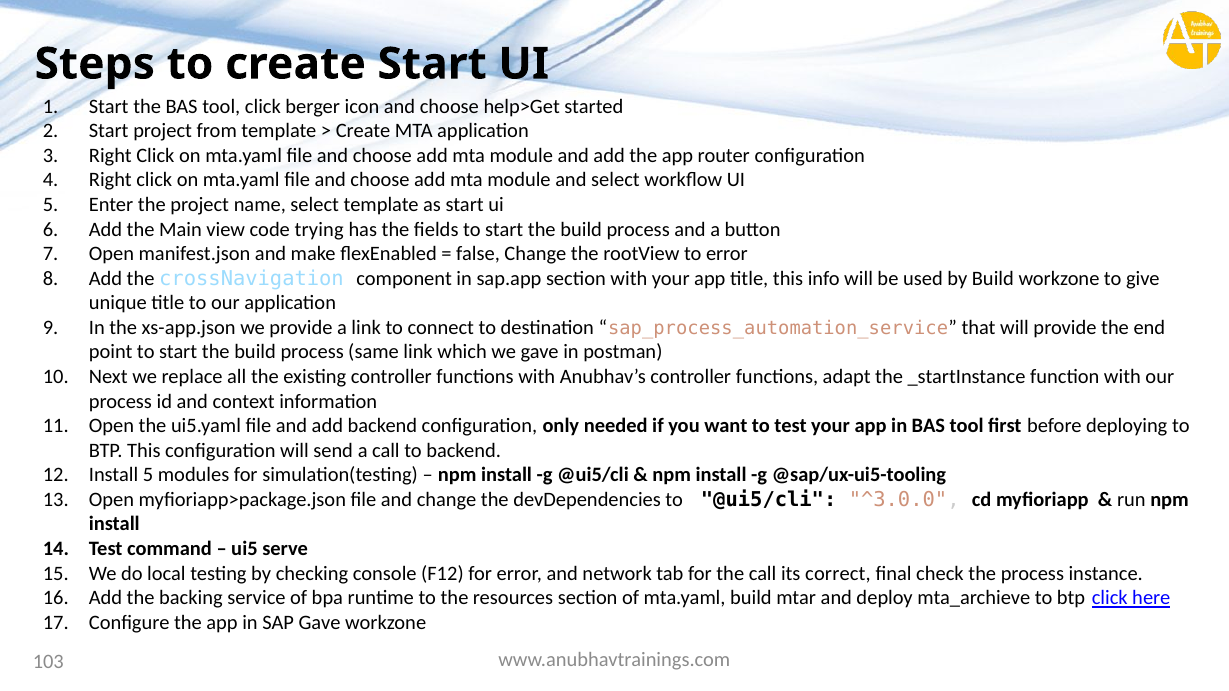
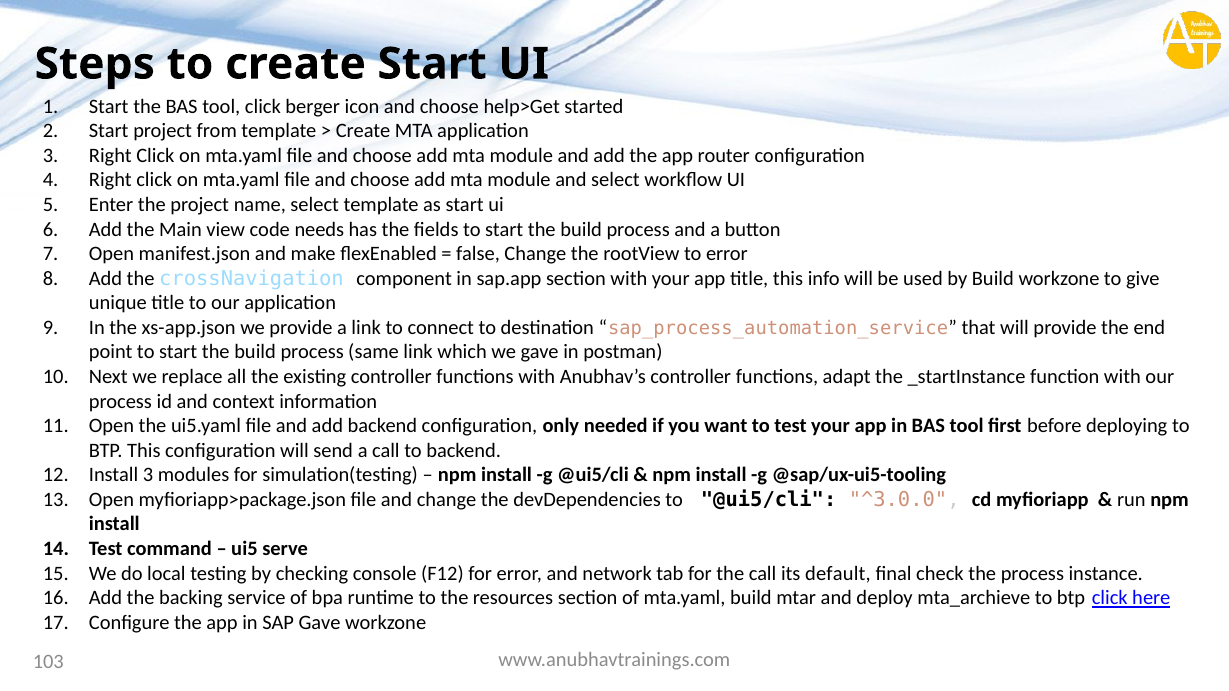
trying: trying -> needs (319, 229)
Install 5: 5 -> 3 (148, 475)
correct: correct -> default (838, 574)
